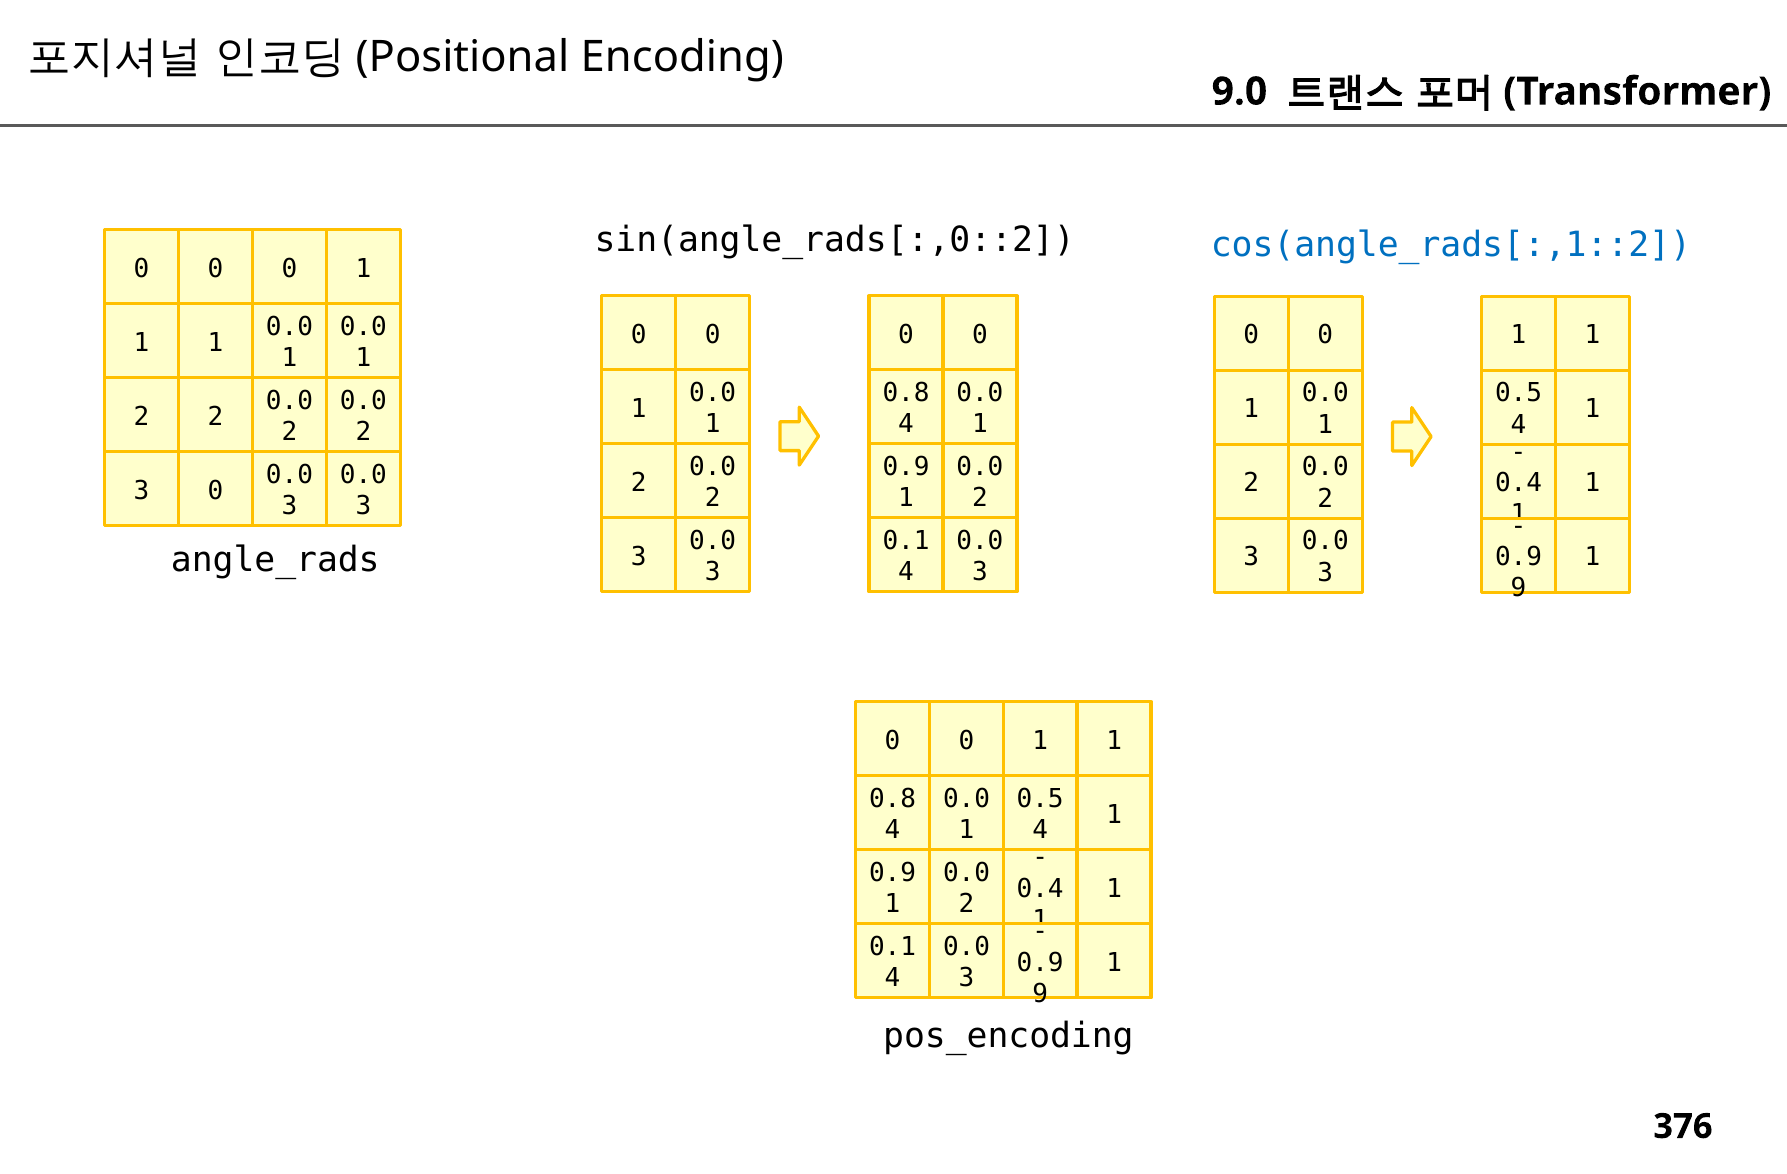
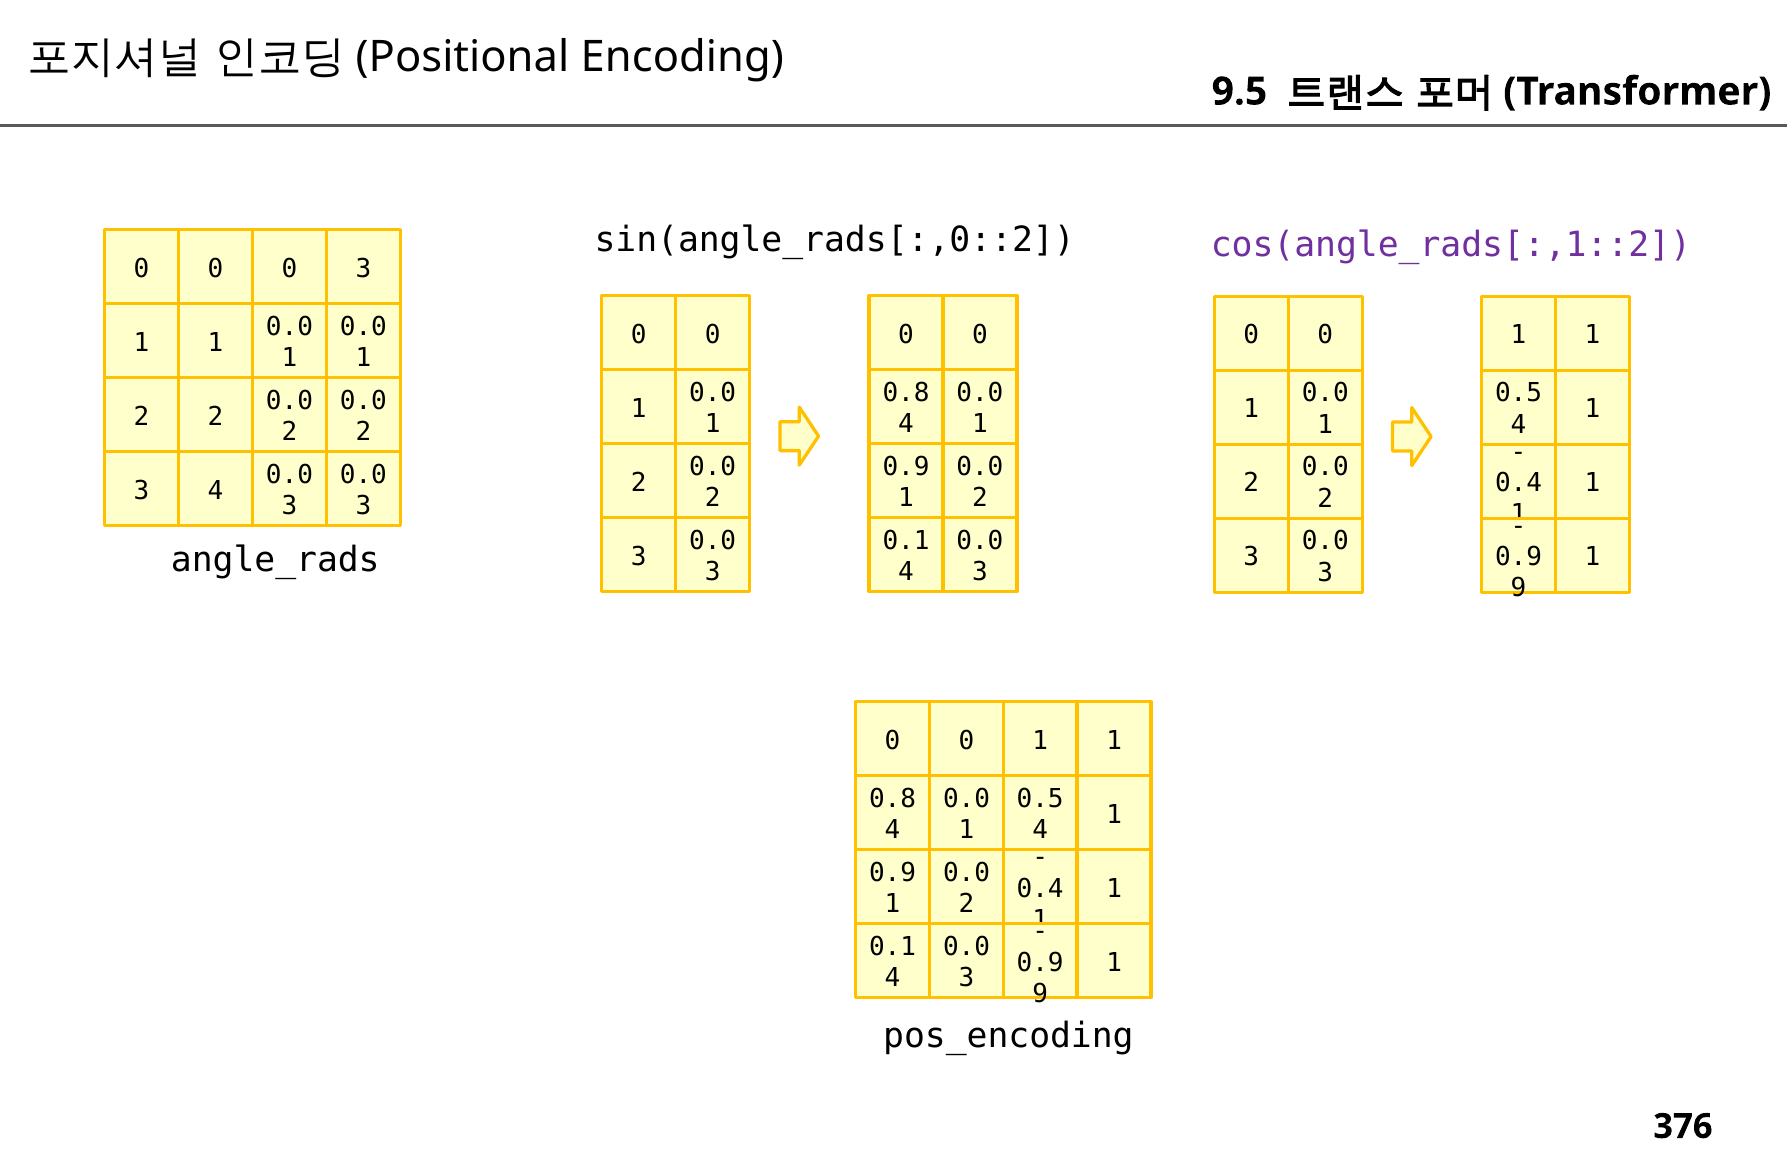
9.0: 9.0 -> 9.5 (1239, 92)
cos(angle_rads[:,1::2 colour: blue -> purple (1451, 245)
0 0 1: 1 -> 3 (363, 269)
0: 0 -> 4 (215, 490)
